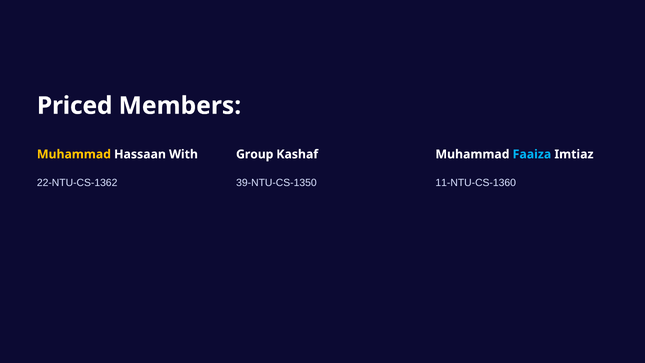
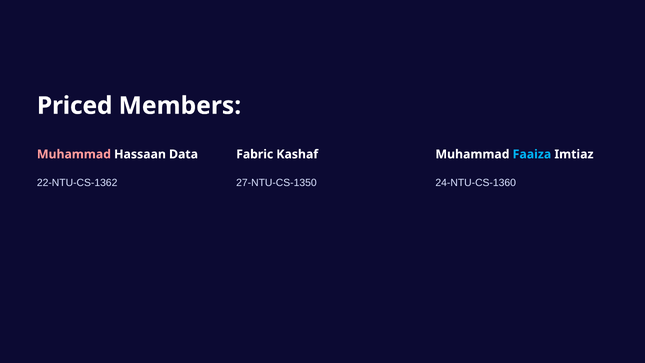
Muhammad colour: yellow -> pink (74, 154)
With: With -> Data (184, 154)
Group: Group -> Fabric (255, 154)
39-NTU-CS-1350: 39-NTU-CS-1350 -> 27-NTU-CS-1350 (276, 183)
11-NTU-CS-1360: 11-NTU-CS-1360 -> 24-NTU-CS-1360 (476, 183)
